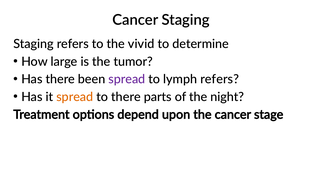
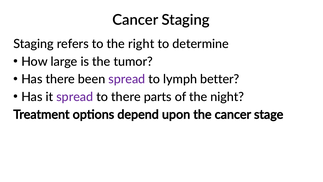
vivid: vivid -> right (141, 44)
lymph refers: refers -> better (220, 79)
spread colour: orange -> purple (75, 97)
